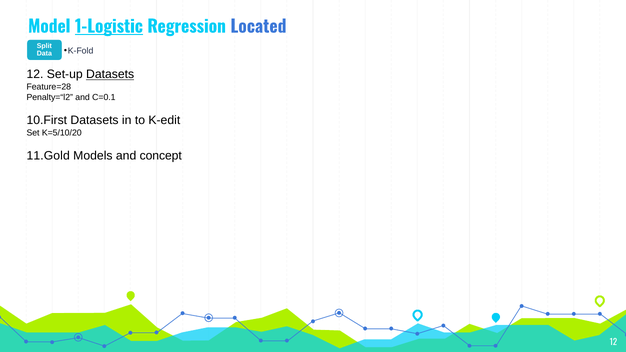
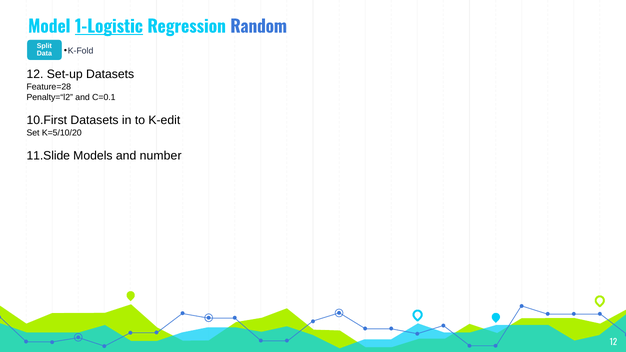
Located: Located -> Random (259, 27)
Datasets underline: present -> none (110, 74)
11.Gold: 11.Gold -> 11.Slide (48, 156)
concept: concept -> number (161, 156)
